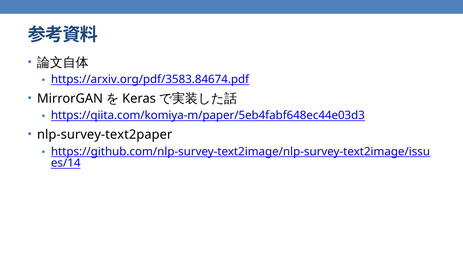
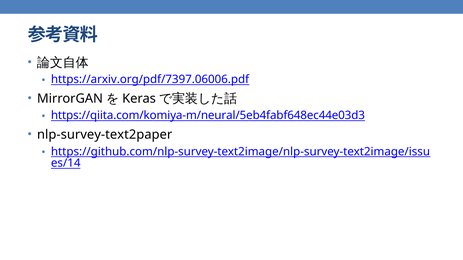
https://arxiv.org/pdf/3583.84674.pdf: https://arxiv.org/pdf/3583.84674.pdf -> https://arxiv.org/pdf/7397.06006.pdf (150, 80)
https://qiita.com/komiya-m/paper/5eb4fabf648ec44e03d3: https://qiita.com/komiya-m/paper/5eb4fabf648ec44e03d3 -> https://qiita.com/komiya-m/neural/5eb4fabf648ec44e03d3 (208, 116)
